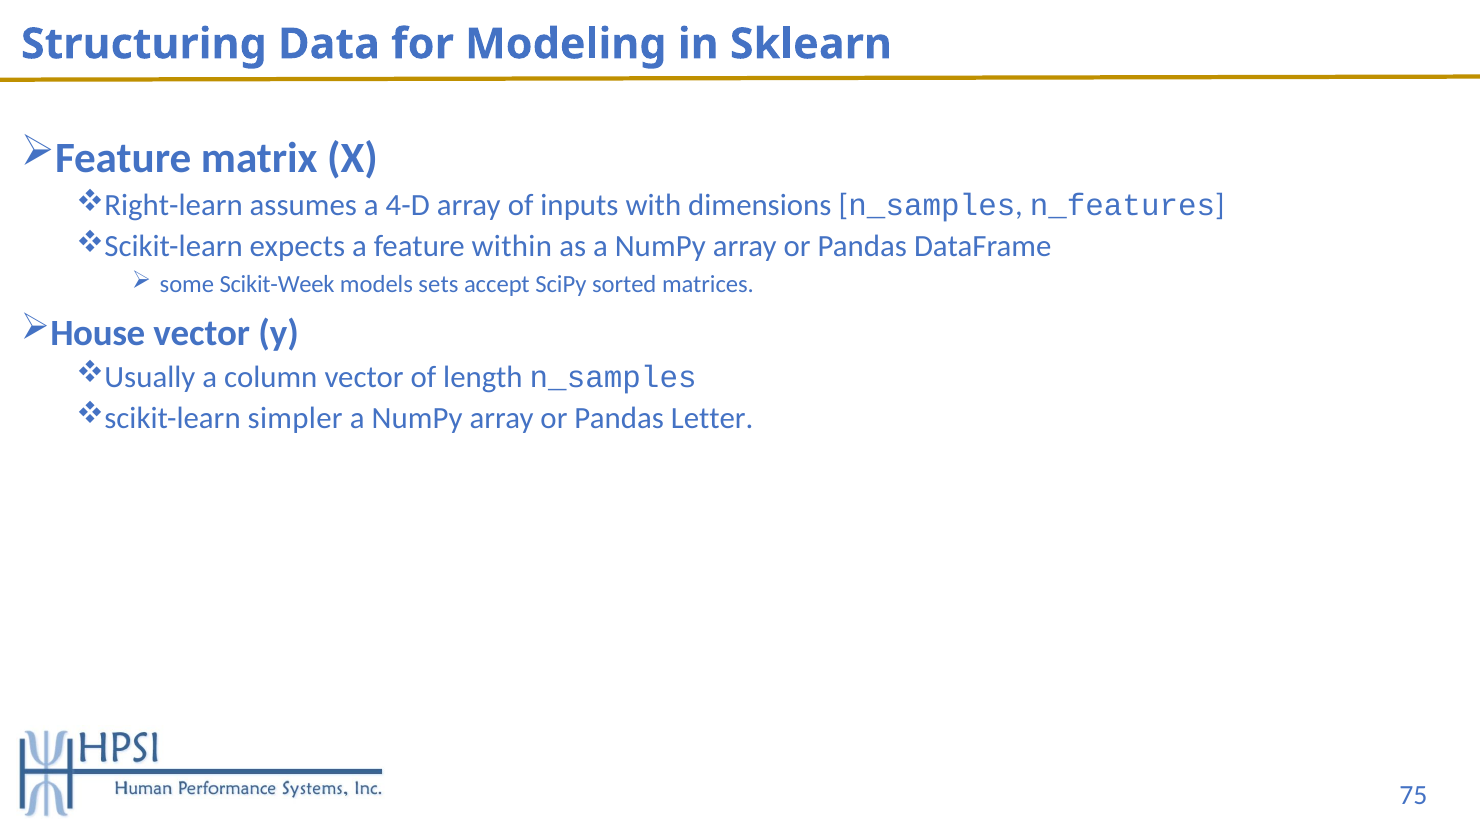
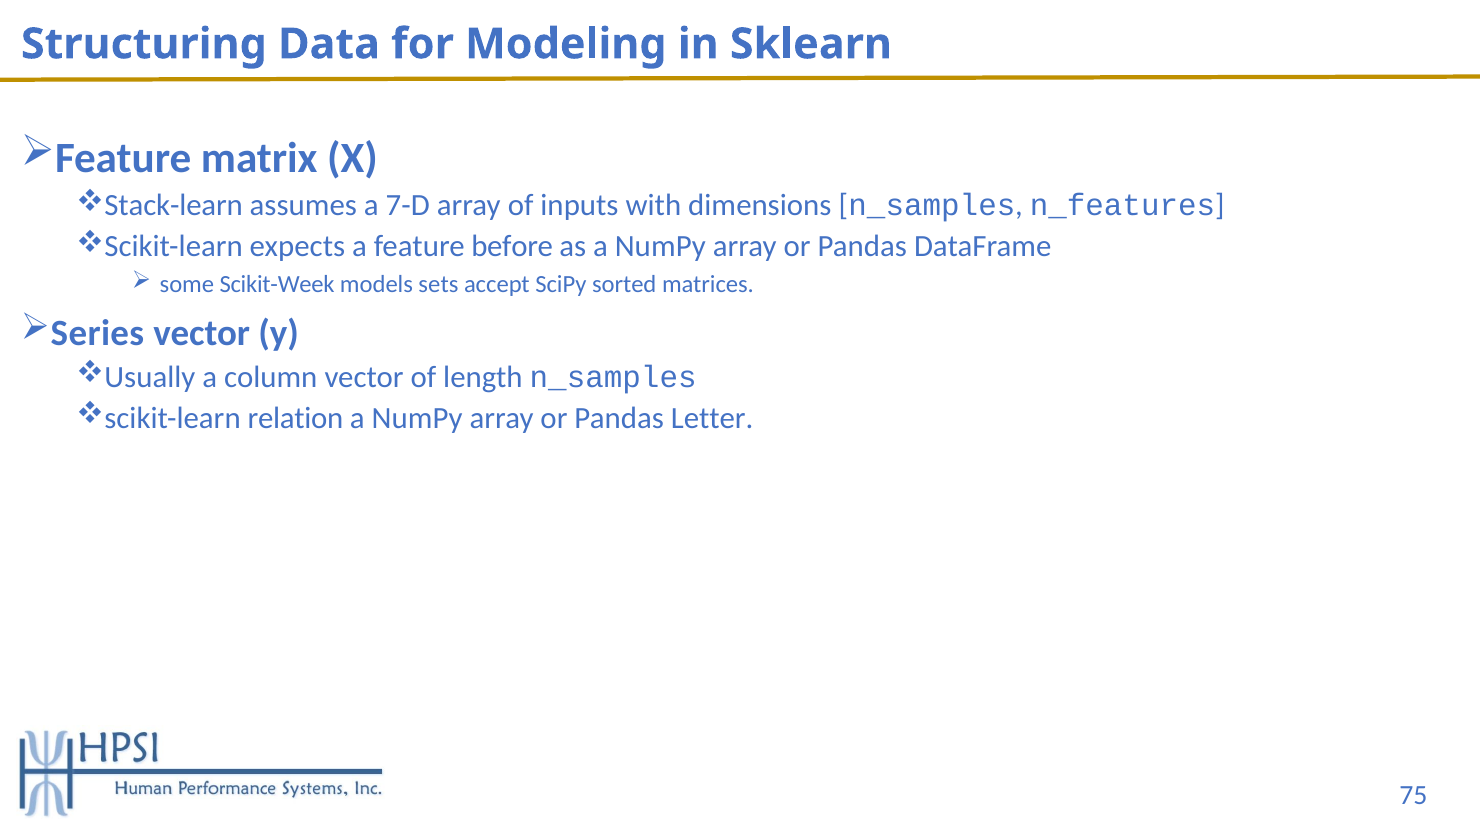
Right-learn: Right-learn -> Stack-learn (174, 206)
4-D: 4-D -> 7-D (408, 206)
within: within -> before (512, 247)
House: House -> Series (97, 333)
simpler: simpler -> relation (296, 419)
